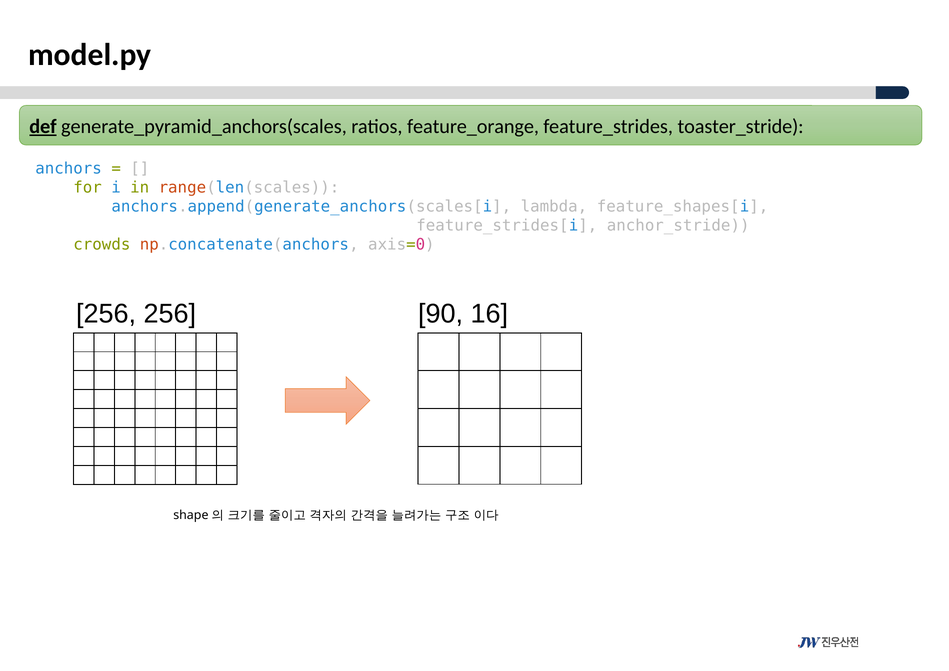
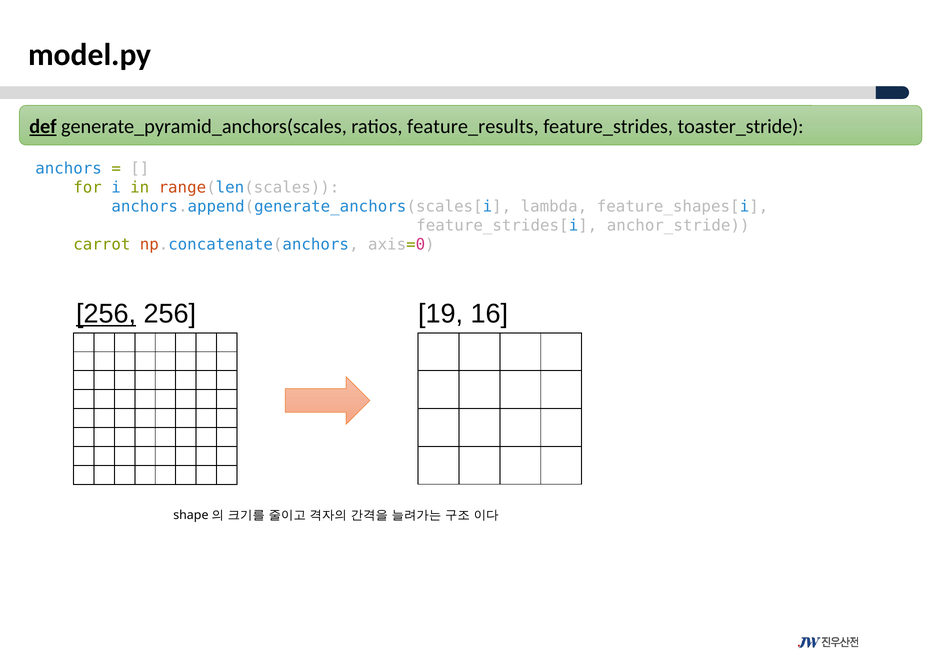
feature_orange: feature_orange -> feature_results (473, 127)
crowds: crowds -> carrot (102, 245)
256 underline: none -> present (106, 314)
90: 90 -> 19 (441, 314)
